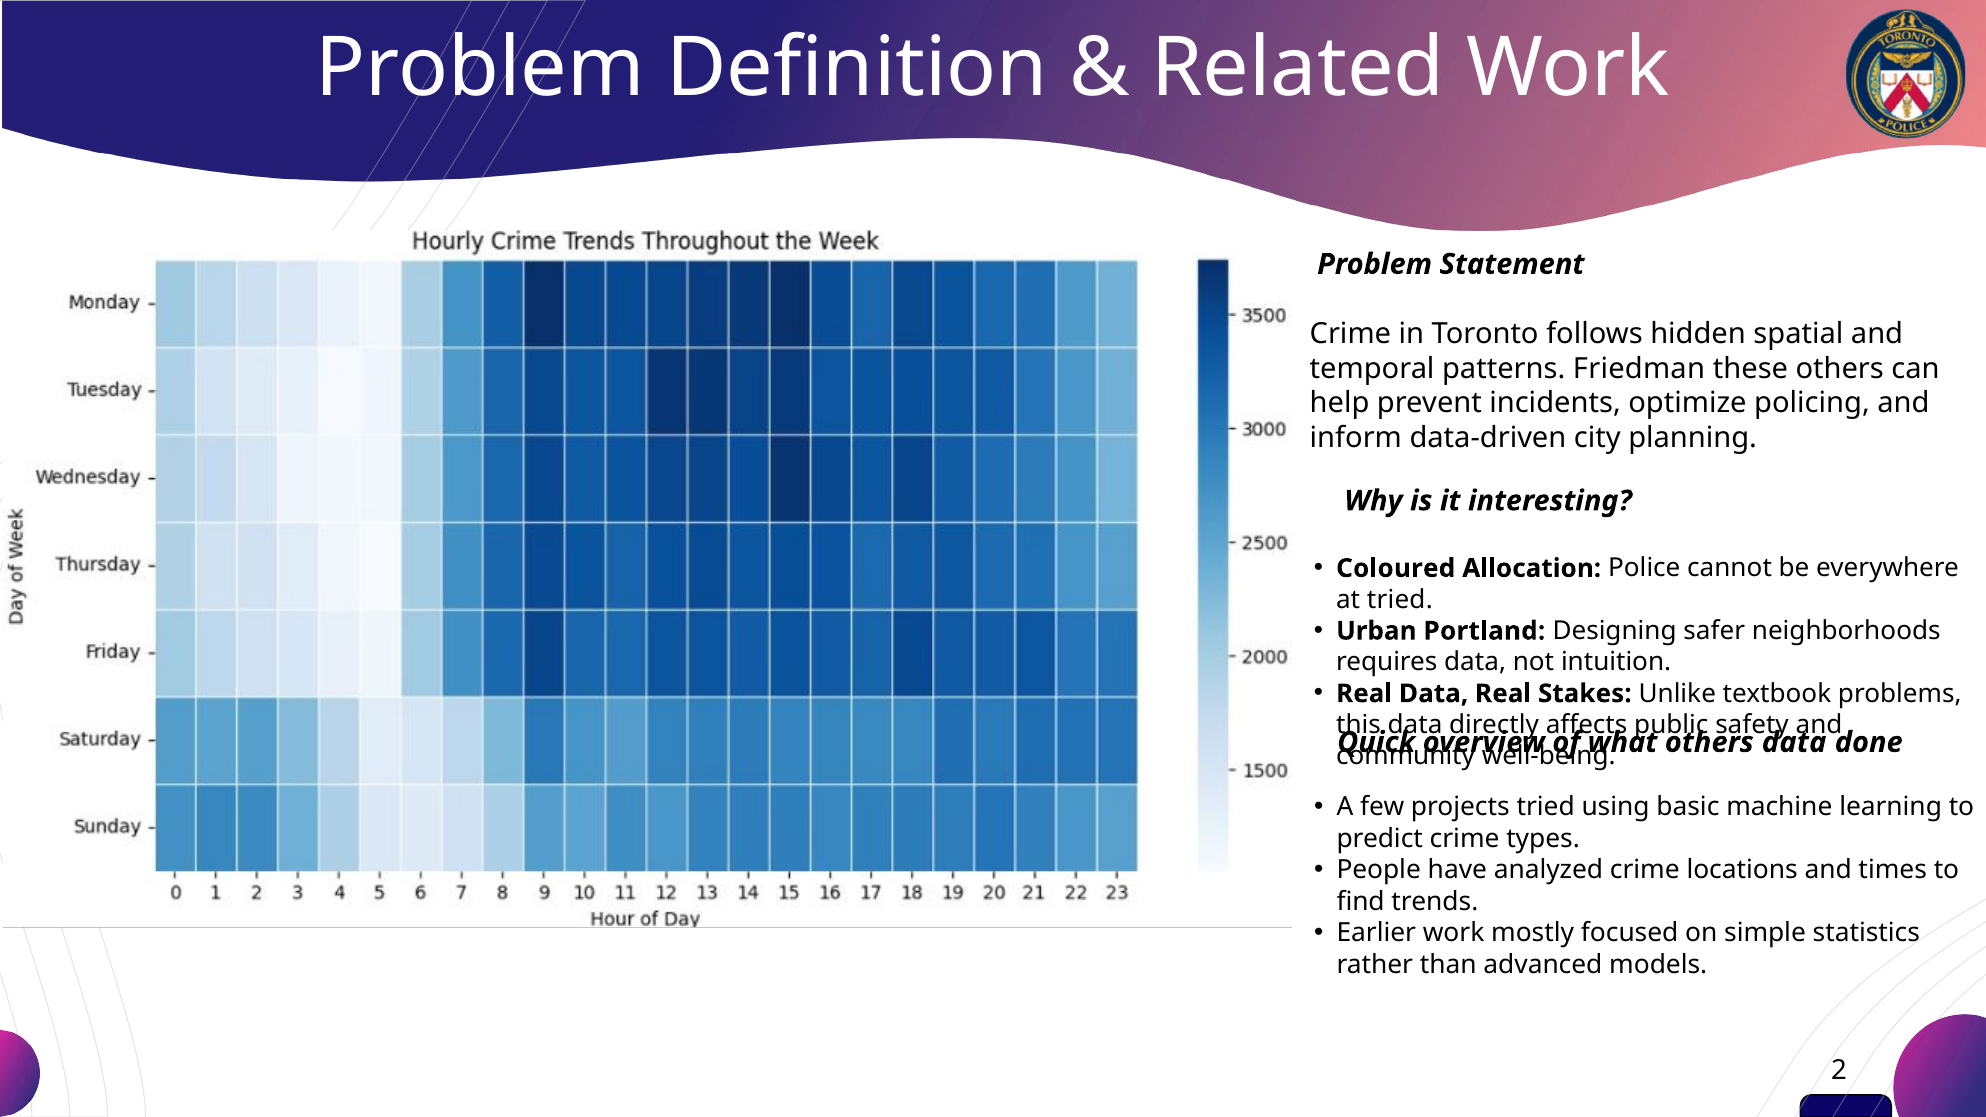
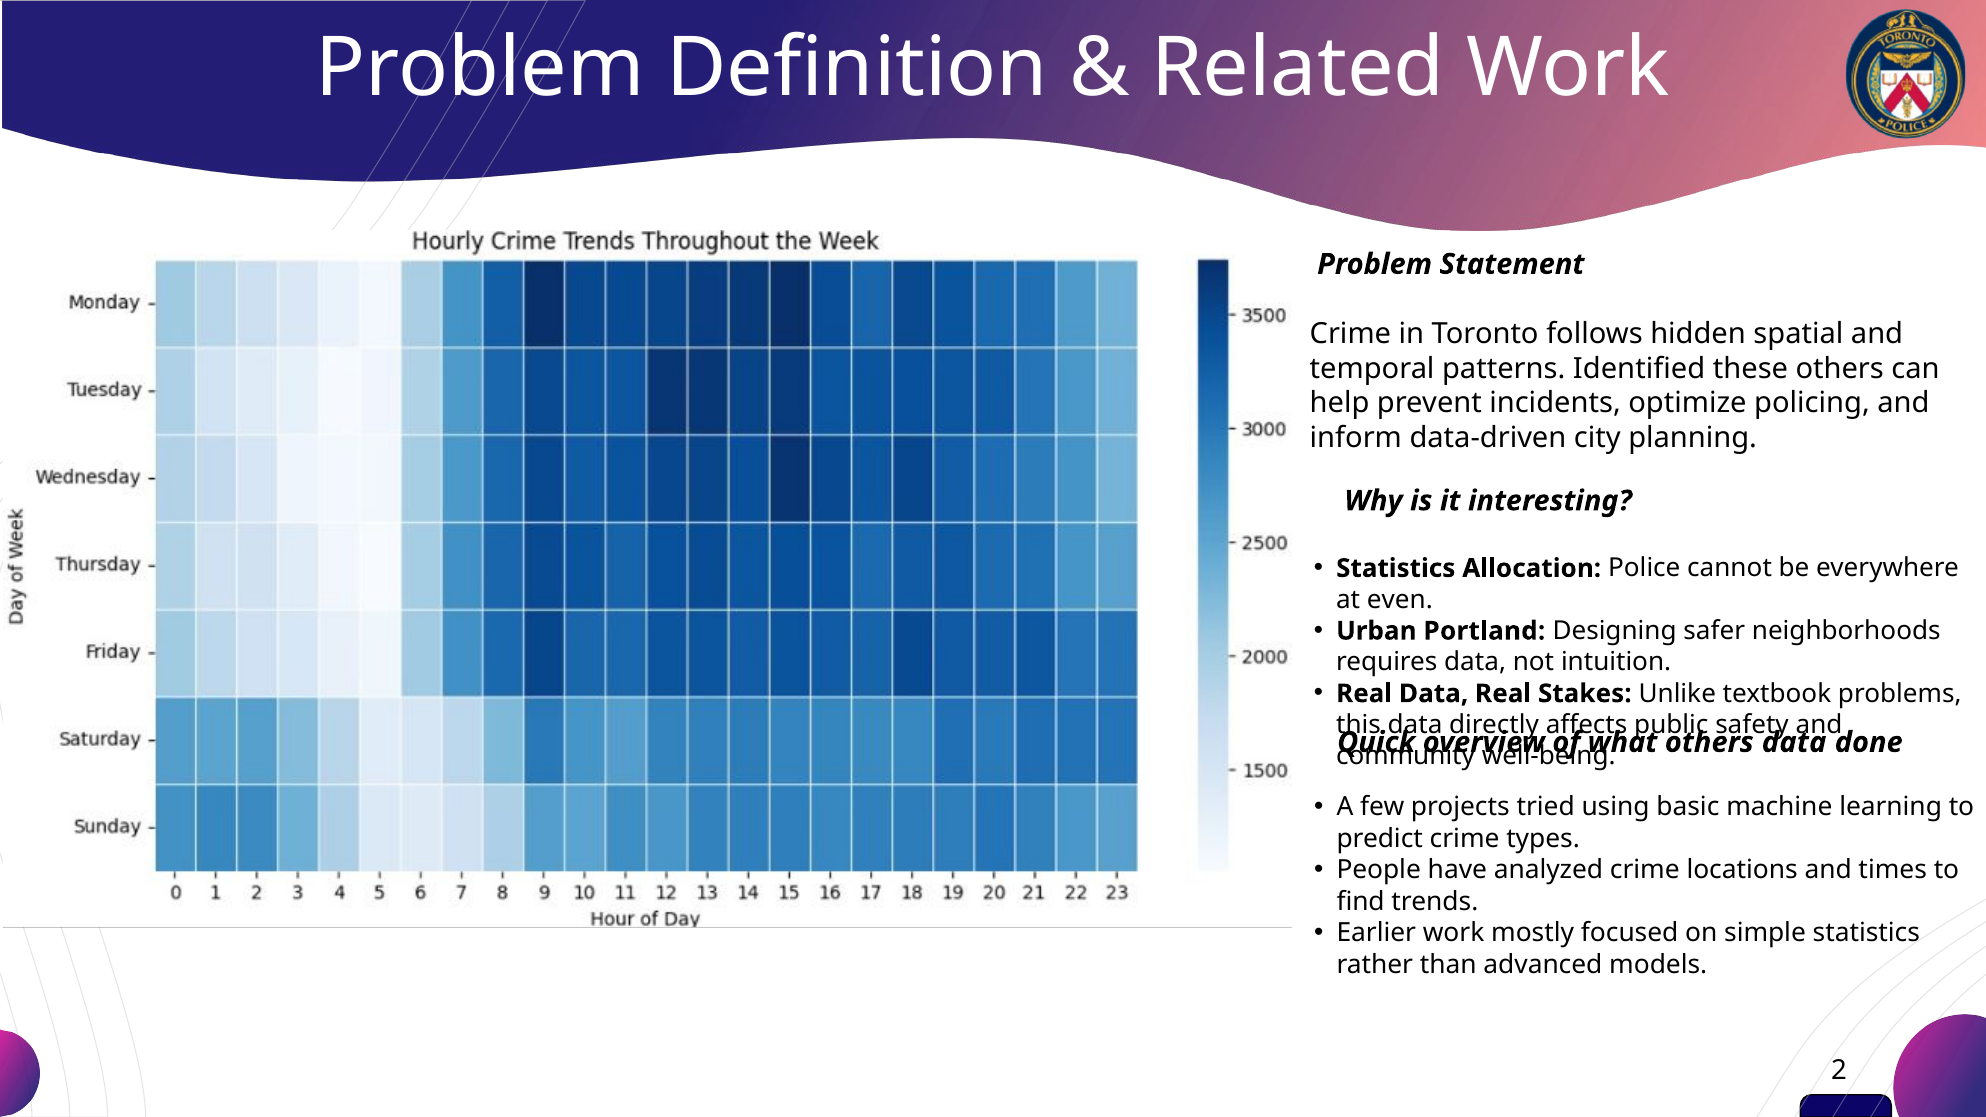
Friedman: Friedman -> Identified (1639, 369)
Coloured: Coloured -> Statistics (1396, 568)
at tried: tried -> even (1400, 600)
